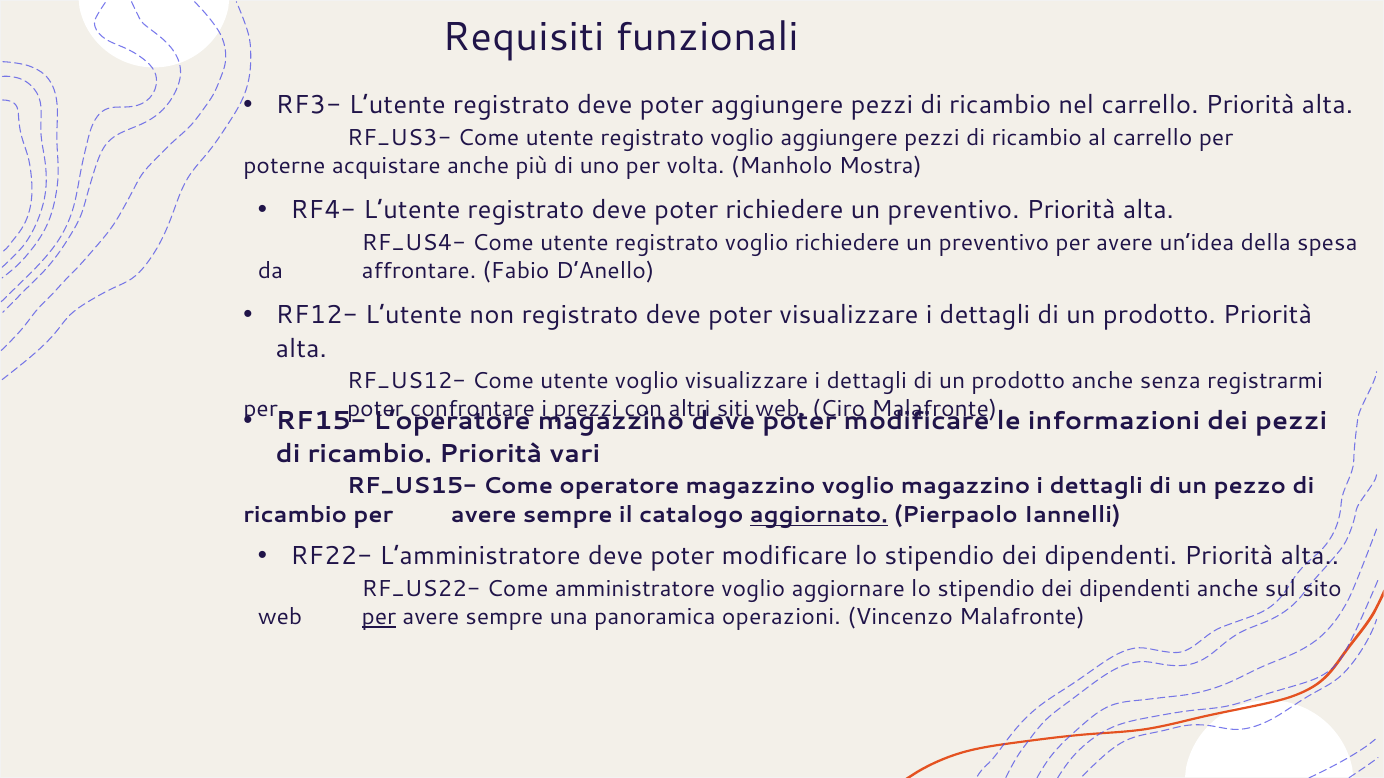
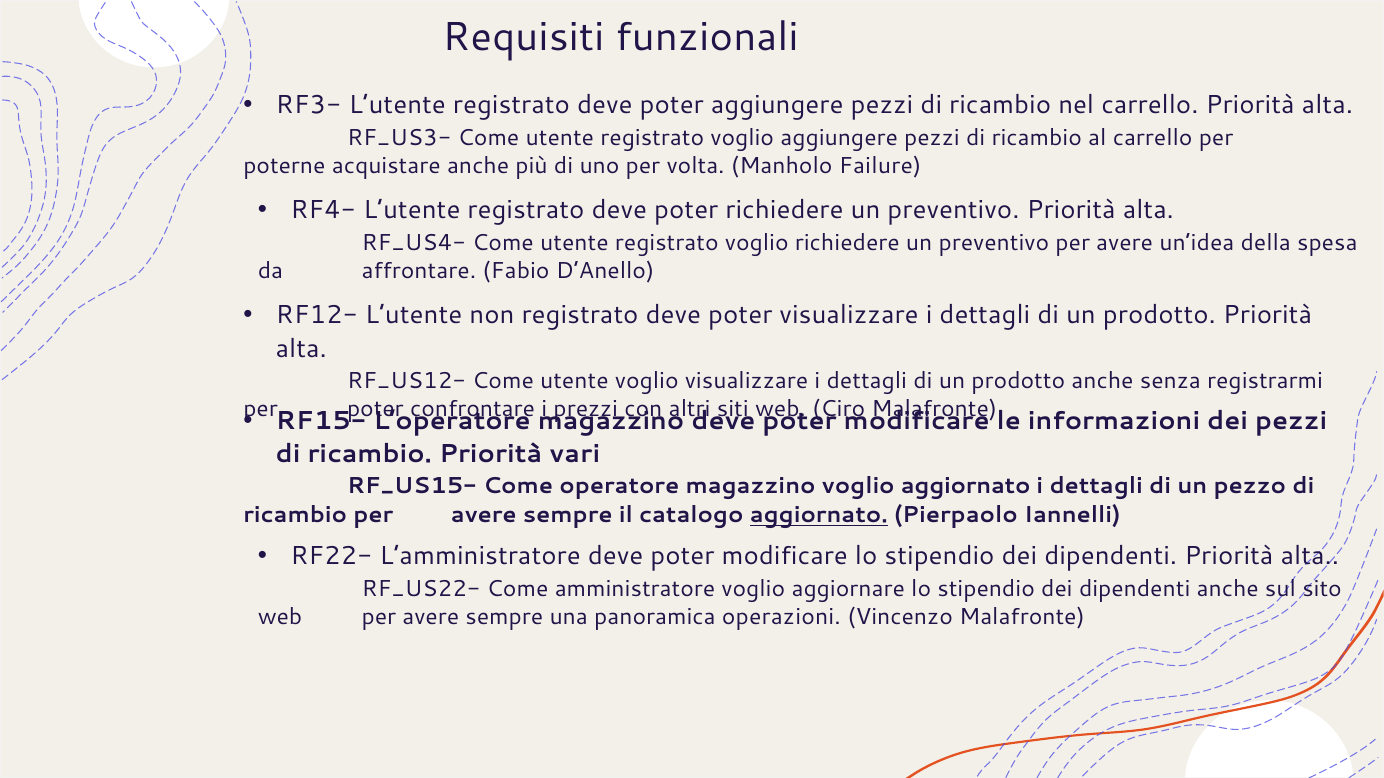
Mostra: Mostra -> Failure (880, 166)
voglio magazzino: magazzino -> aggiornato (966, 486)
per underline: present -> none (379, 617)
